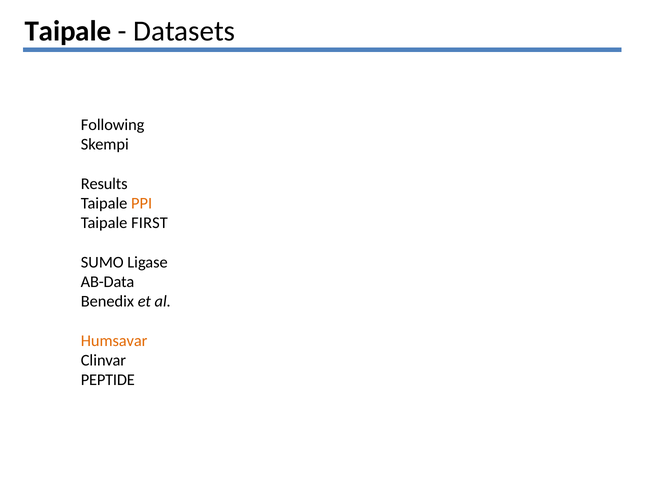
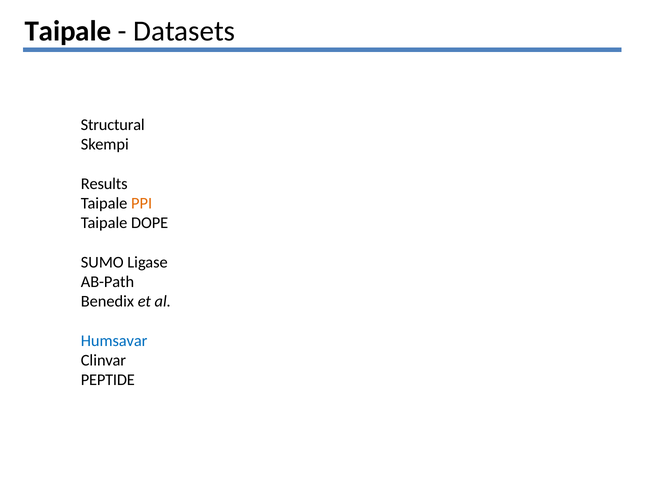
Following: Following -> Structural (113, 125)
FIRST: FIRST -> DOPE (150, 223)
AB-Data: AB-Data -> AB-Path (107, 282)
Humsavar colour: orange -> blue (114, 341)
